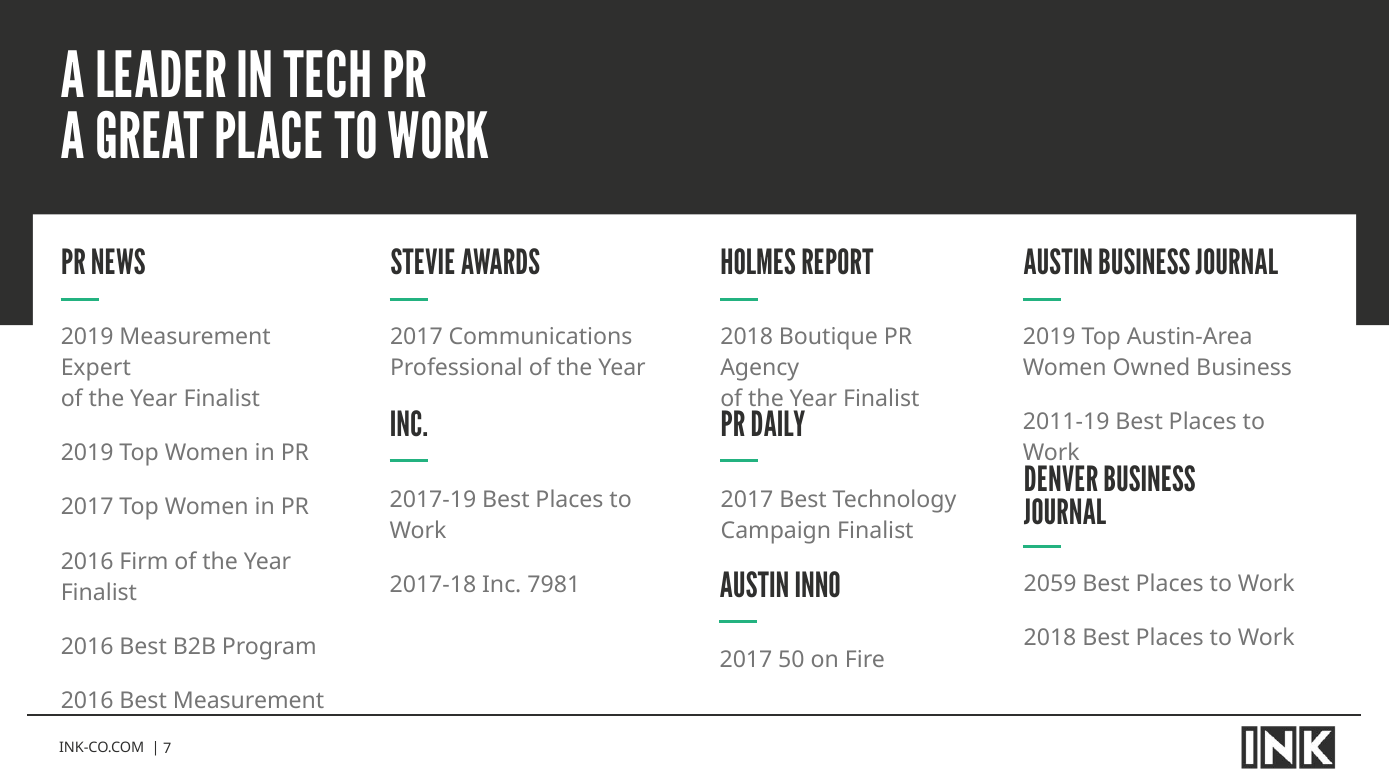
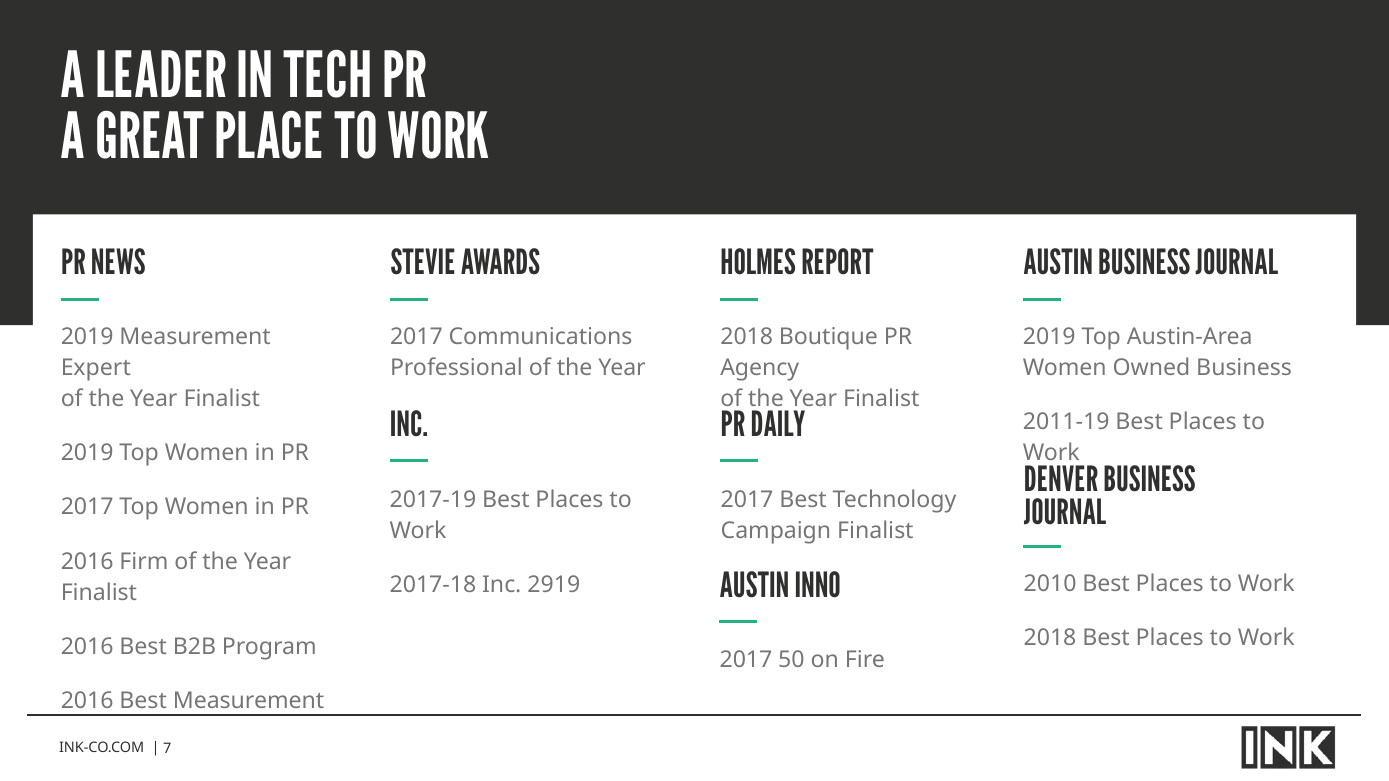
2059: 2059 -> 2010 (1050, 584)
7981: 7981 -> 2919 (554, 585)
